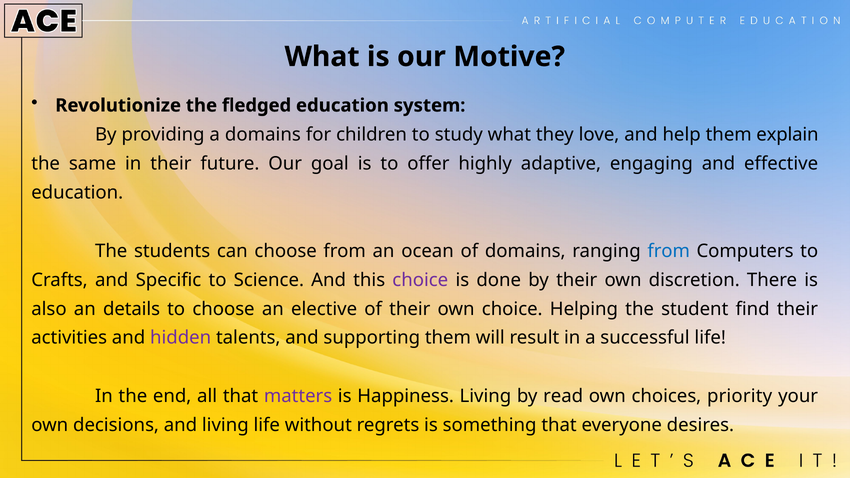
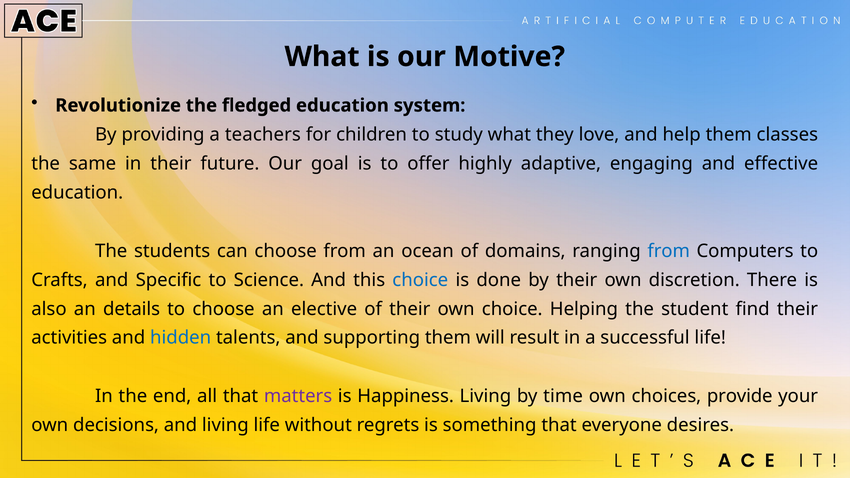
a domains: domains -> teachers (263, 135)
explain: explain -> classes (787, 135)
choice colour: purple -> blue (420, 280)
hidden colour: purple -> blue (181, 338)
read: read -> time (563, 396)
priority: priority -> provide (740, 396)
